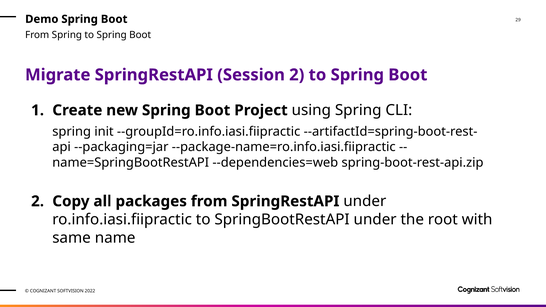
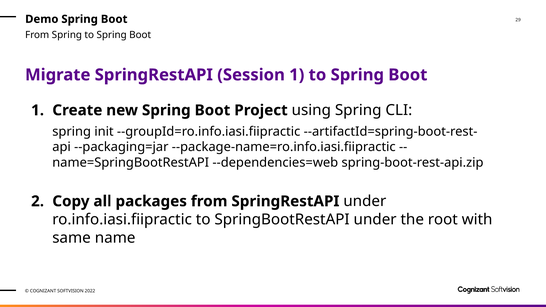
Session 2: 2 -> 1 (297, 75)
